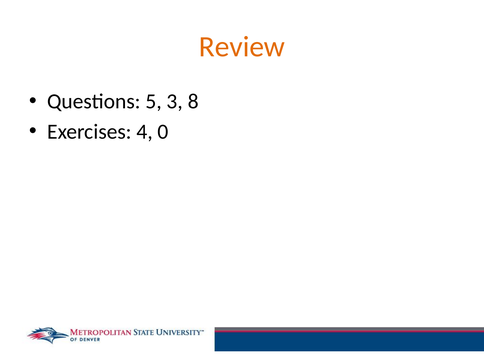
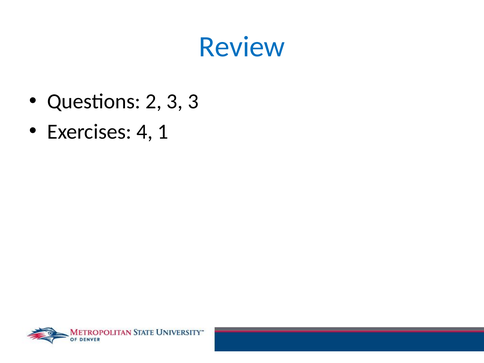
Review colour: orange -> blue (242, 47)
5: 5 -> 2 (154, 102)
3 8: 8 -> 3 (193, 102)
0: 0 -> 1 (163, 132)
